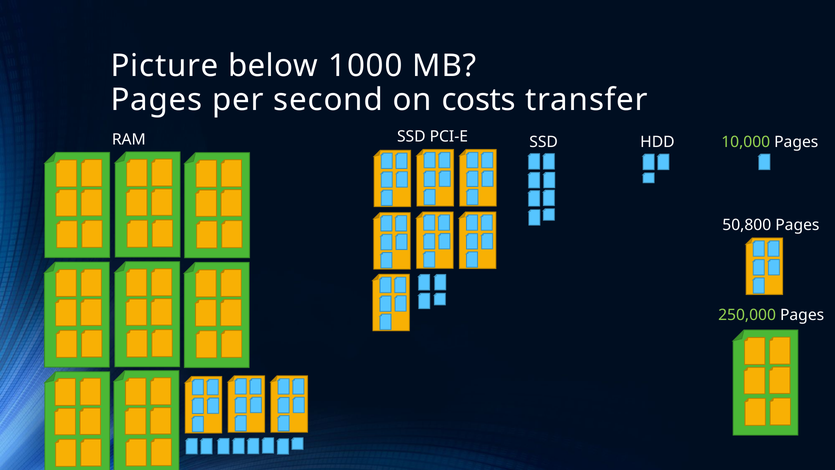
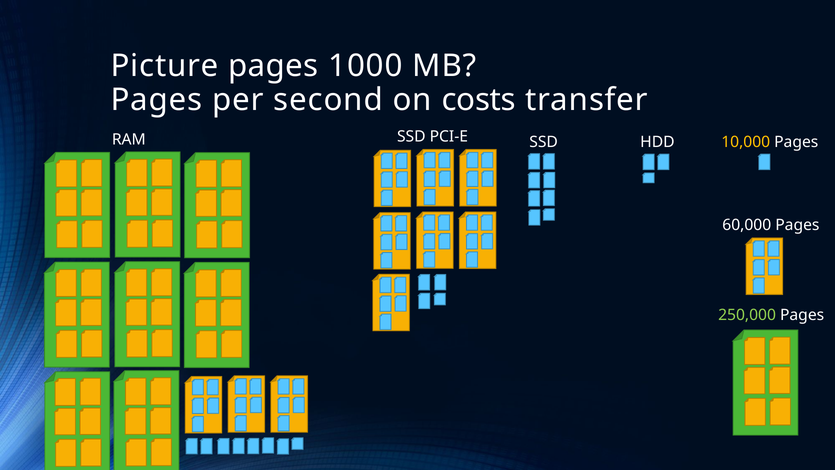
Picture below: below -> pages (273, 66)
10,000 colour: light green -> yellow (746, 142)
50,800: 50,800 -> 60,000 (747, 225)
